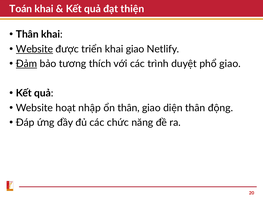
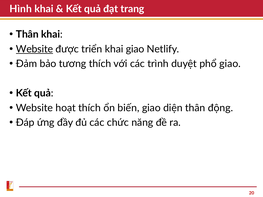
Toán: Toán -> Hình (21, 9)
thiện: thiện -> trang (132, 9)
Đảm underline: present -> none (27, 64)
hoạt nhập: nhập -> thích (90, 108)
ổn thân: thân -> biến (128, 108)
